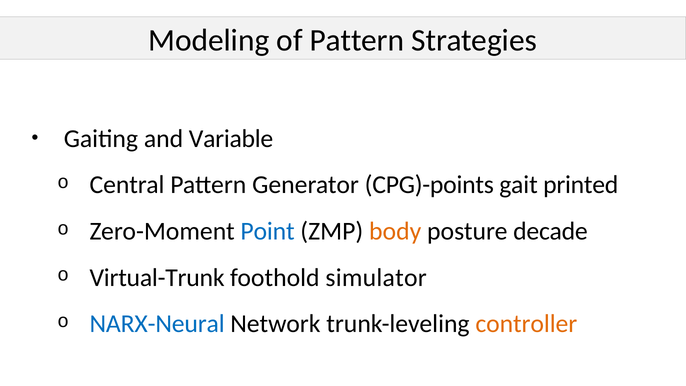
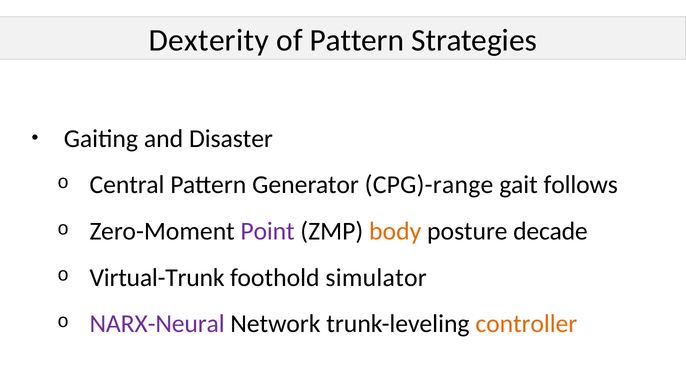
Modeling: Modeling -> Dexterity (209, 40)
Variable: Variable -> Disaster (231, 139)
CPG)-points: CPG)-points -> CPG)-range (429, 185)
printed: printed -> follows (581, 185)
Point colour: blue -> purple (268, 231)
NARX-Neural colour: blue -> purple (157, 324)
